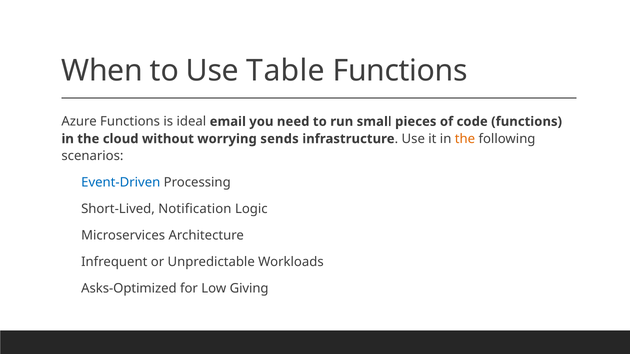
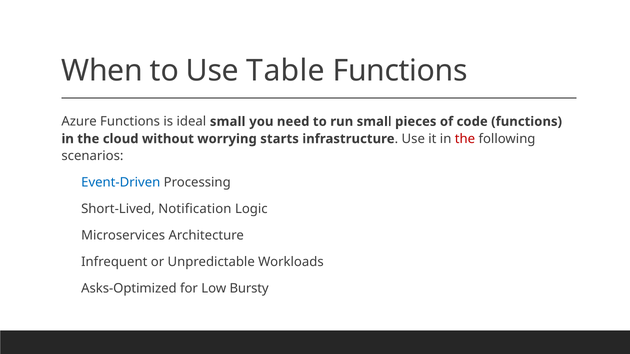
ideal email: email -> small (228, 122)
sends: sends -> starts (280, 139)
the colour: orange -> red (465, 139)
Giving: Giving -> Bursty (249, 289)
